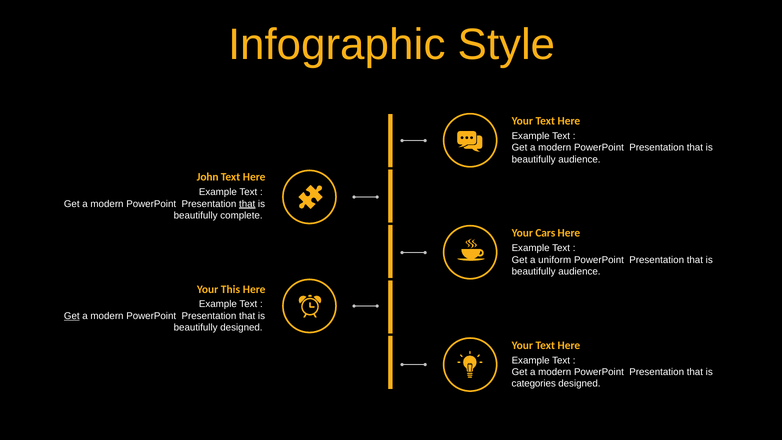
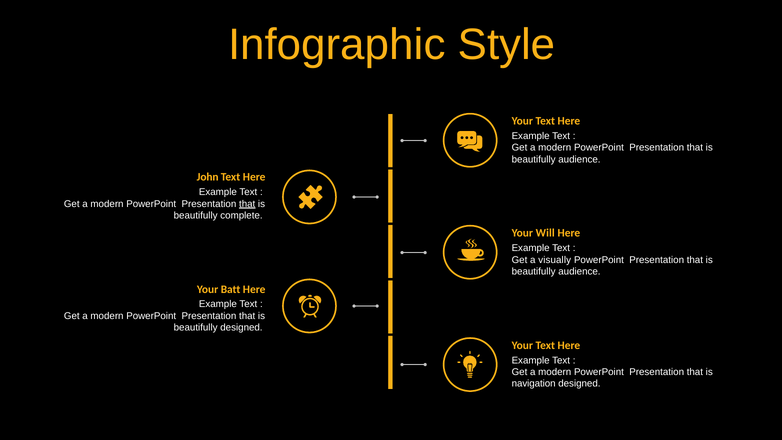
Cars: Cars -> Will (545, 233)
uniform: uniform -> visually (555, 260)
This: This -> Batt (231, 289)
Get underline: present -> none (72, 316)
categories: categories -> navigation (534, 384)
